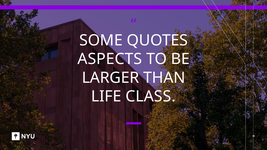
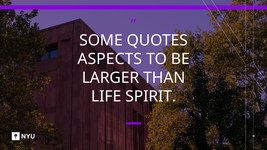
CLASS: CLASS -> SPIRIT (151, 97)
